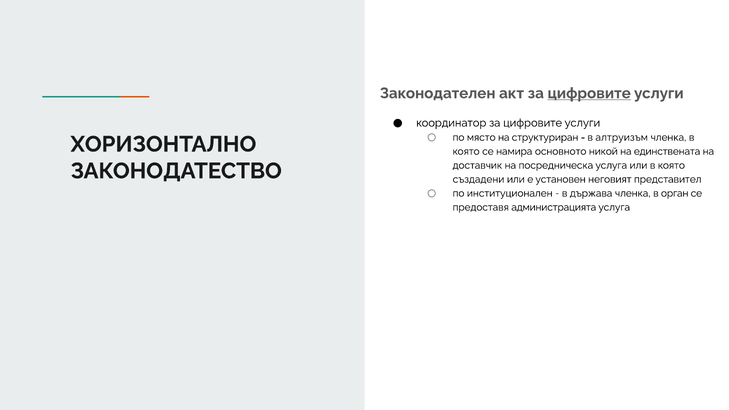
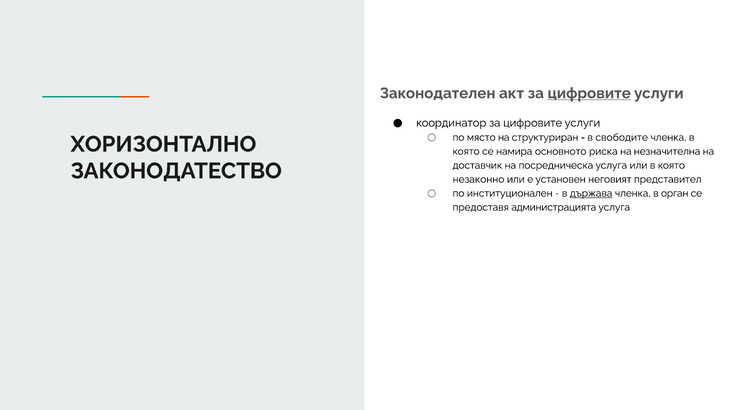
алтруизъм: алтруизъм -> свободите (622, 137)
никой: никой -> риска (603, 151)
единствената: единствената -> незначителна (667, 151)
създадени: създадени -> незаконно (478, 179)
държава underline: none -> present (591, 193)
